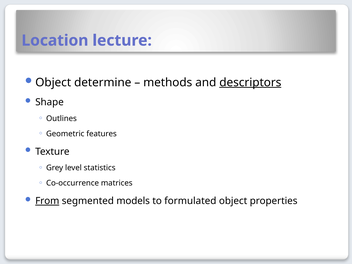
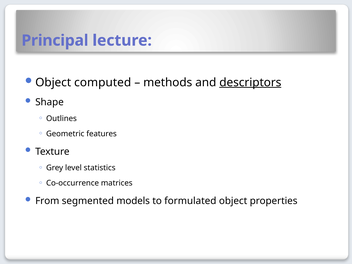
Location: Location -> Principal (55, 40)
determine: determine -> computed (103, 82)
From underline: present -> none (47, 201)
